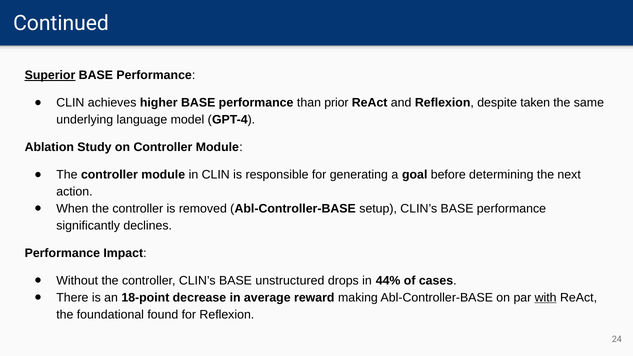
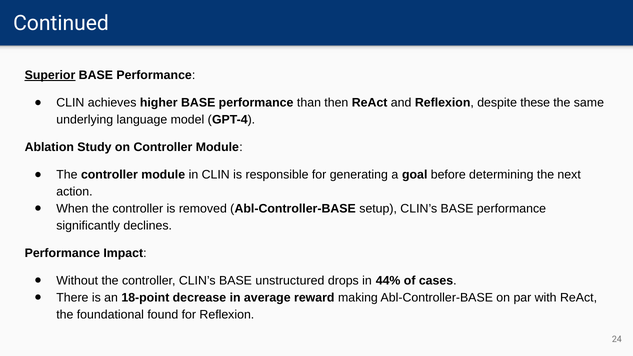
prior: prior -> then (336, 103)
taken: taken -> these (535, 103)
with underline: present -> none (546, 298)
